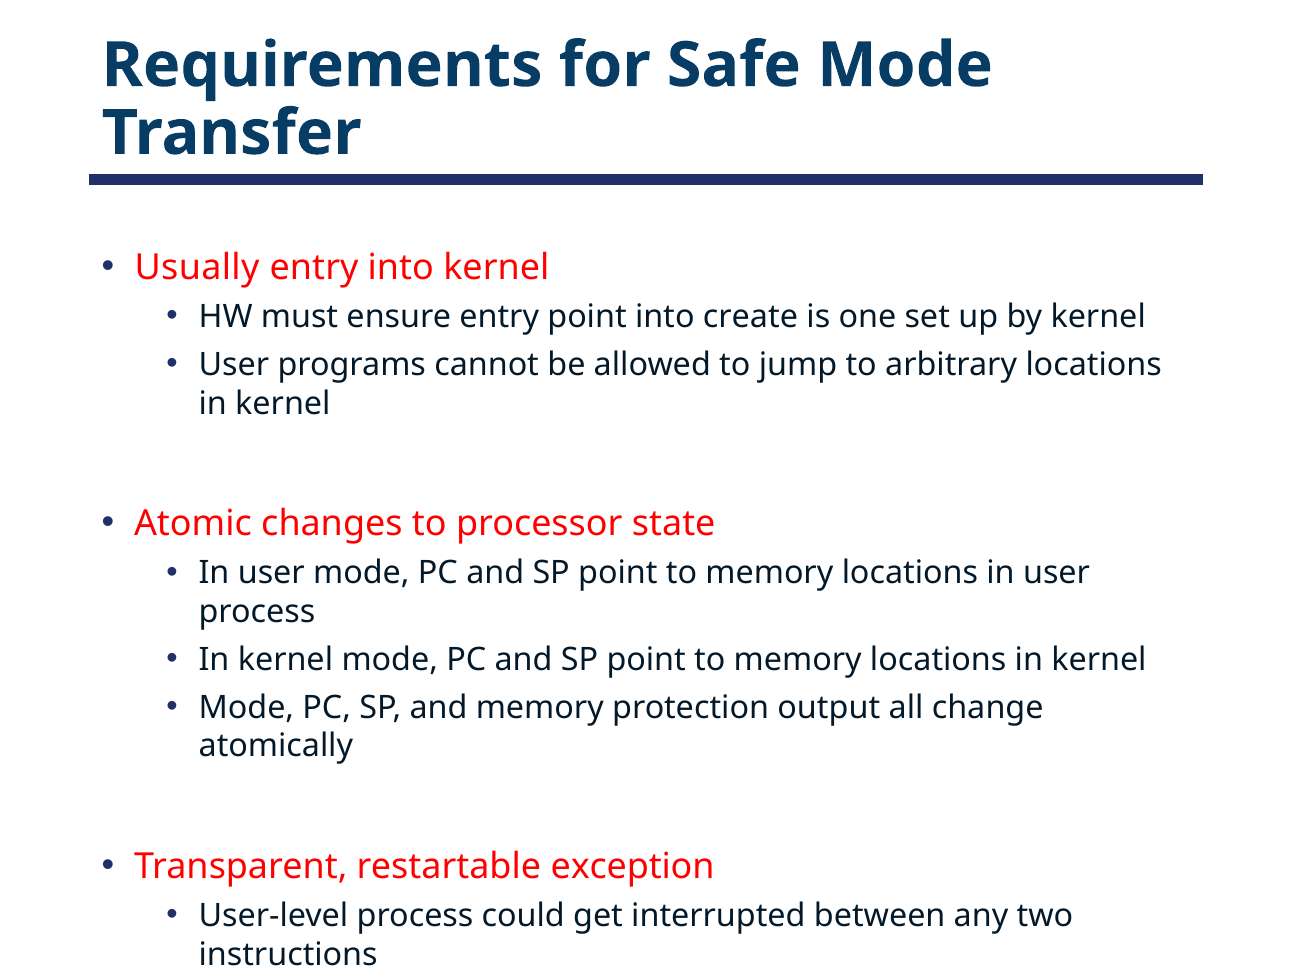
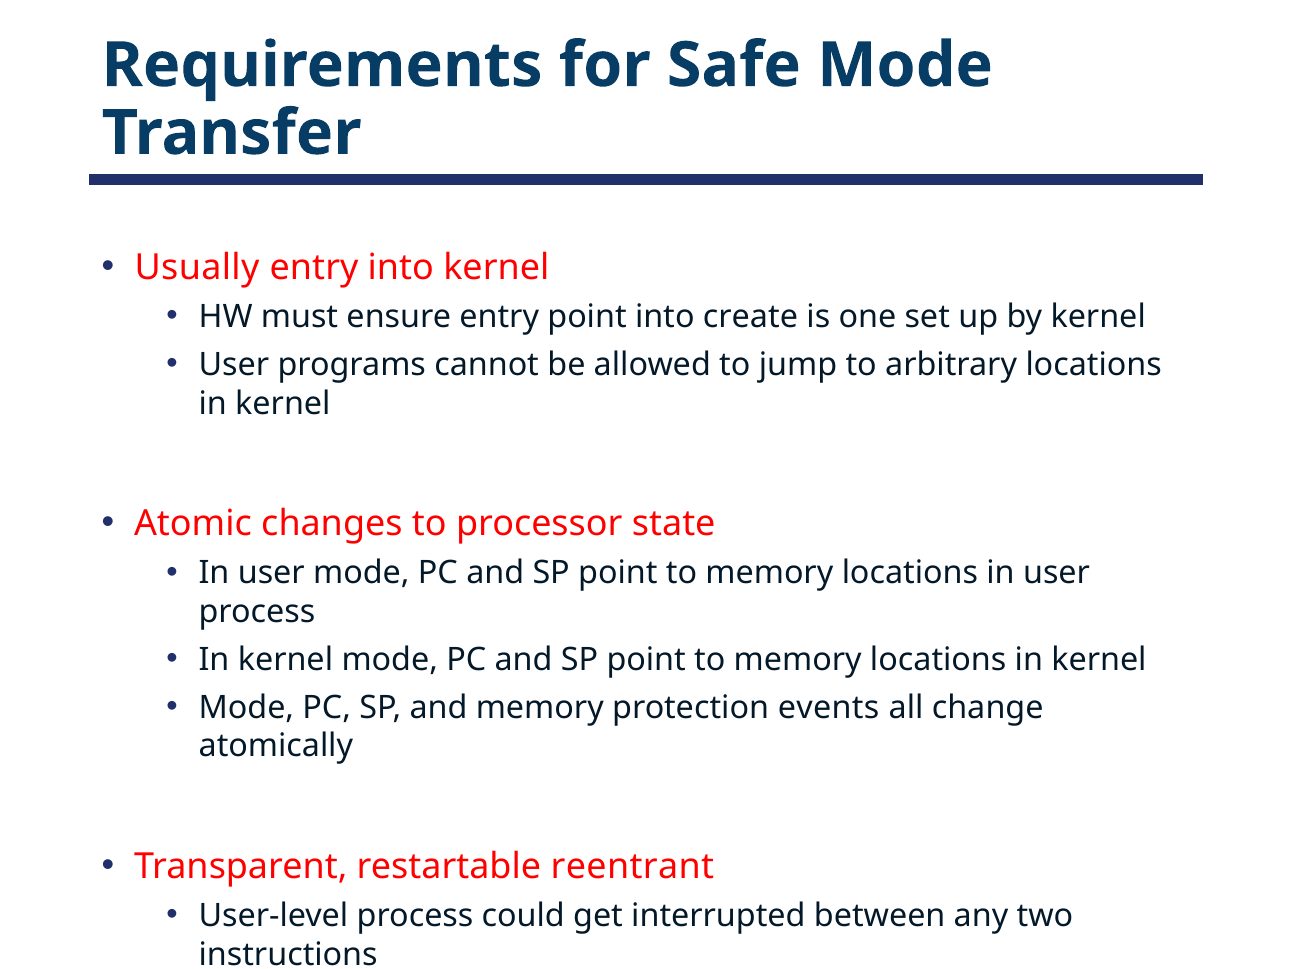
output: output -> events (829, 707)
exception: exception -> reentrant (632, 866)
